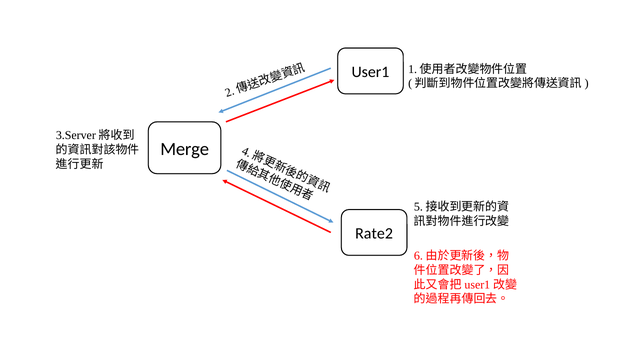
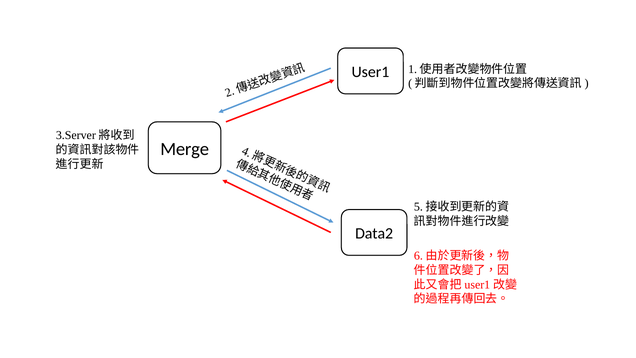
Rate2: Rate2 -> Data2 (374, 233)
